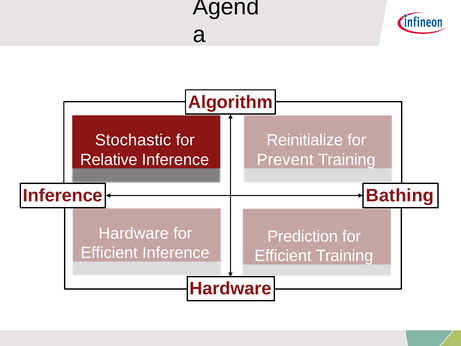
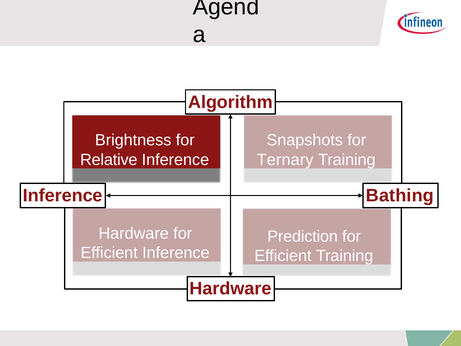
Stochastic: Stochastic -> Brightness (133, 140)
Reinitialize: Reinitialize -> Snapshots (305, 140)
Prevent: Prevent -> Ternary (285, 160)
